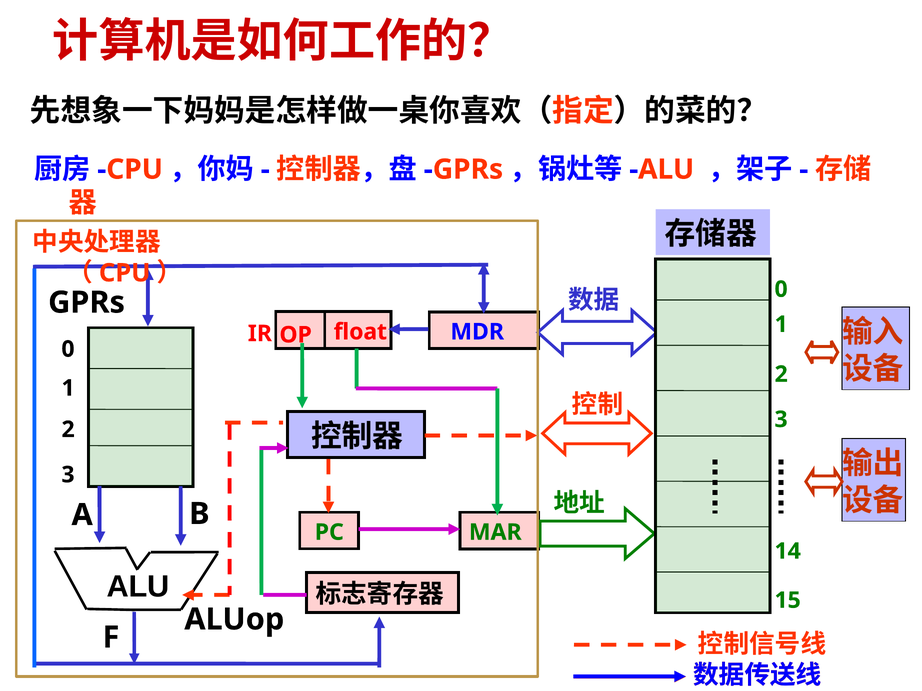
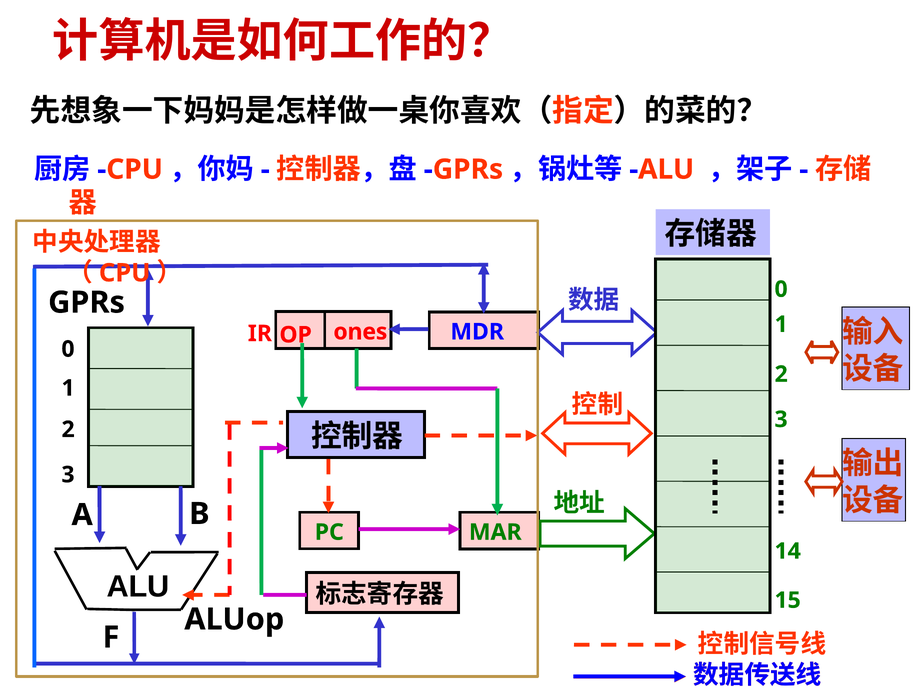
float: float -> ones (360, 332)
